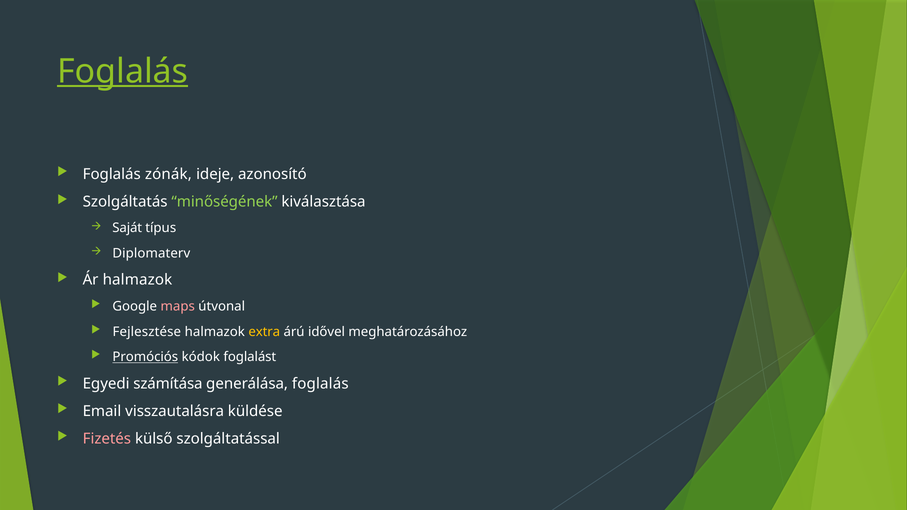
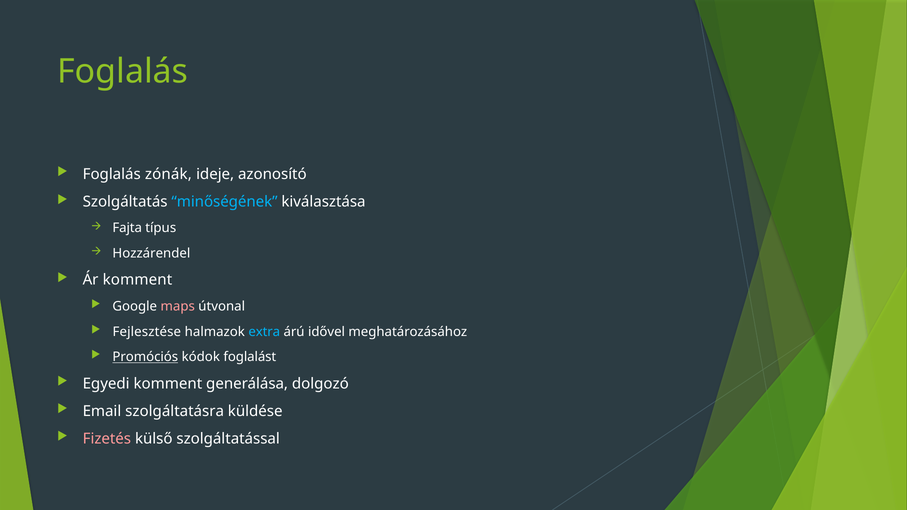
Foglalás underline: present -> none (123, 72)
minőségének colour: light green -> light blue (225, 202)
Saját: Saját -> Fajta (127, 228)
Diplomaterv: Diplomaterv -> Hozzárendel (151, 254)
Ár halmazok: halmazok -> komment (137, 280)
extra colour: yellow -> light blue (264, 332)
Egyedi számítása: számítása -> komment (168, 384)
generálása foglalás: foglalás -> dolgozó (320, 384)
visszautalásra: visszautalásra -> szolgáltatásra (175, 411)
